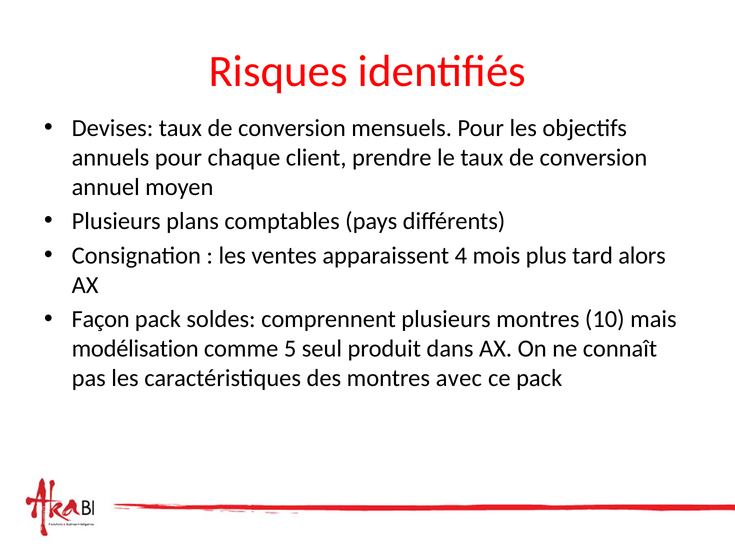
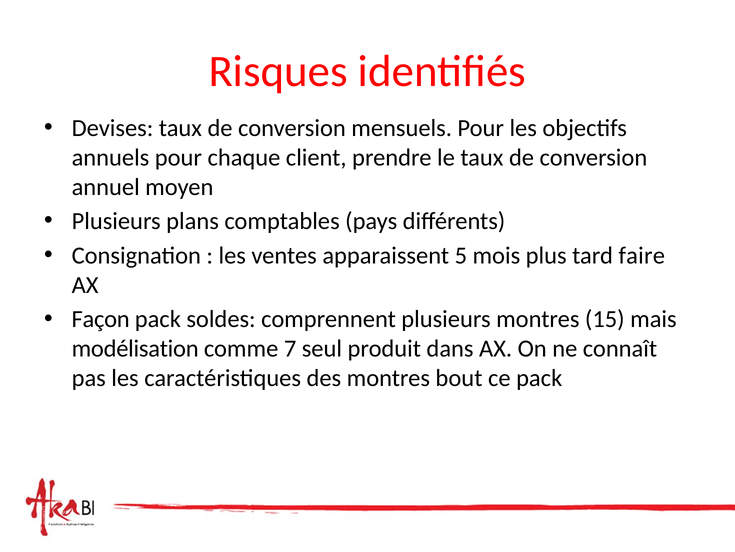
4: 4 -> 5 (461, 255)
alors: alors -> faire (642, 255)
10: 10 -> 15 (605, 319)
5: 5 -> 7 (290, 348)
avec: avec -> bout (459, 378)
